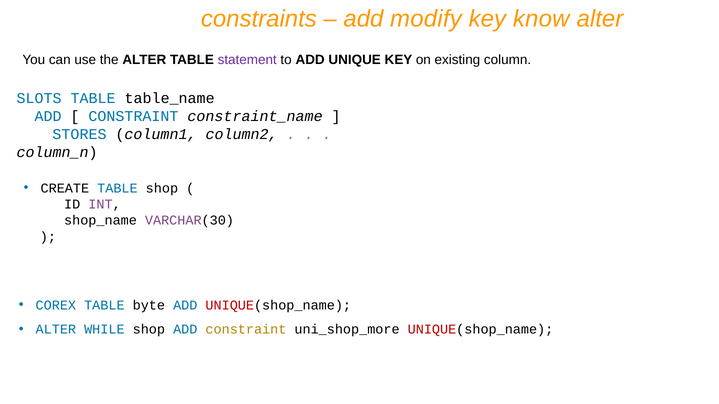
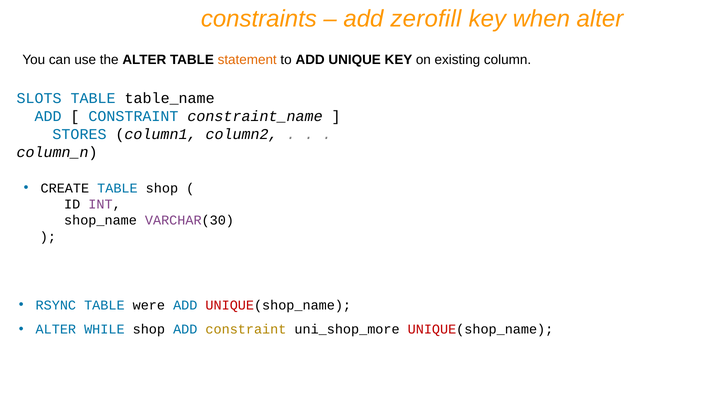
modify: modify -> zerofill (426, 19)
know: know -> when (541, 19)
statement colour: purple -> orange (247, 60)
COREX: COREX -> RSYNC (56, 305)
byte: byte -> were (149, 305)
